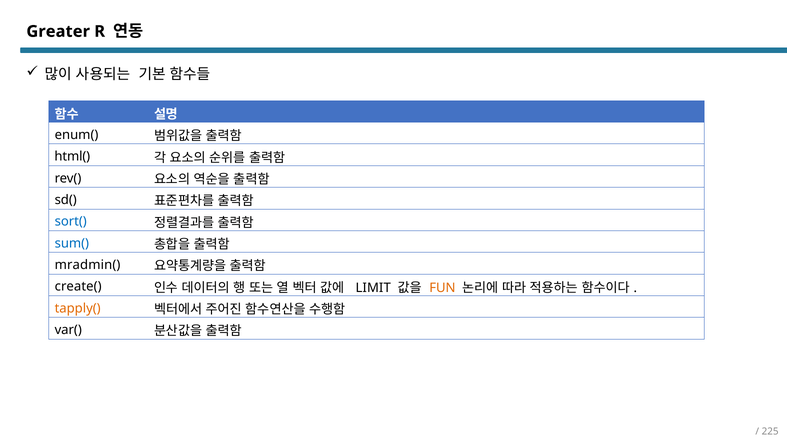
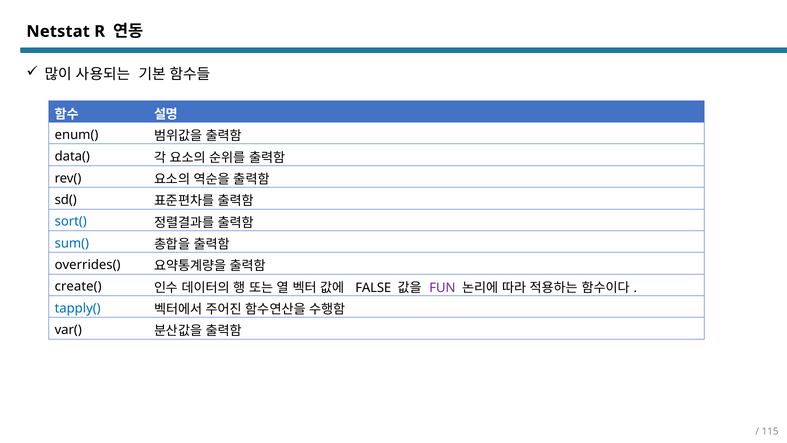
Greater: Greater -> Netstat (58, 31)
html(: html( -> data( (72, 156)
mradmin(: mradmin( -> overrides( (88, 265)
LIMIT: LIMIT -> FALSE (373, 288)
FUN colour: orange -> purple (442, 288)
tapply( colour: orange -> blue (78, 308)
225: 225 -> 115 (770, 431)
